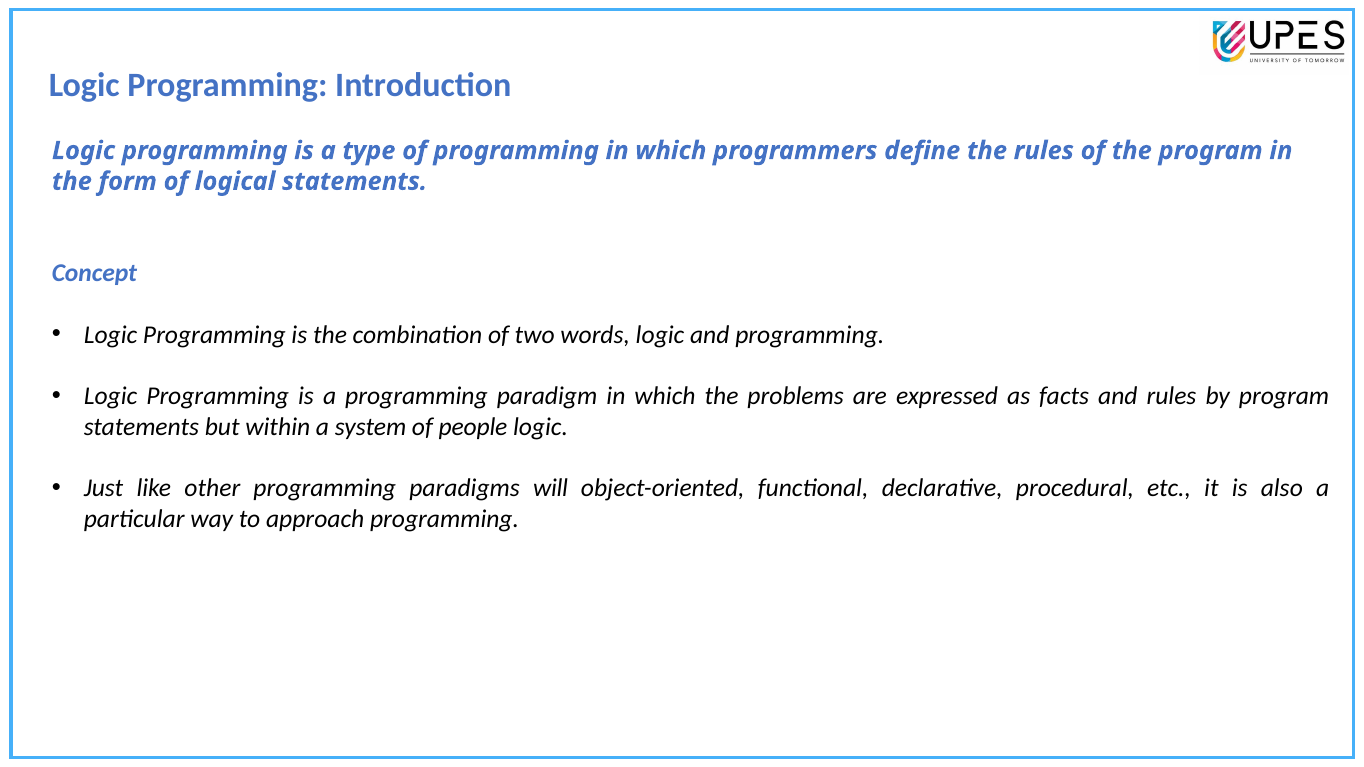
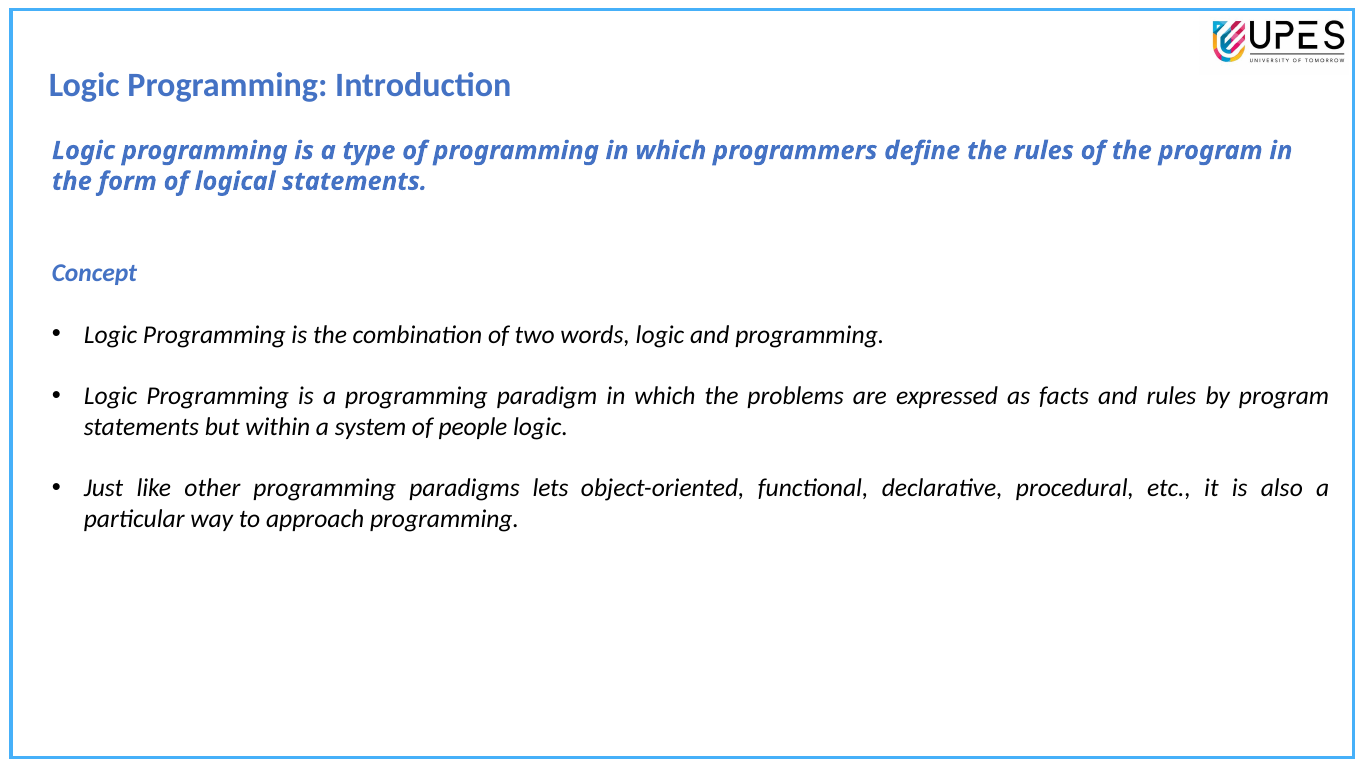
will: will -> lets (551, 488)
